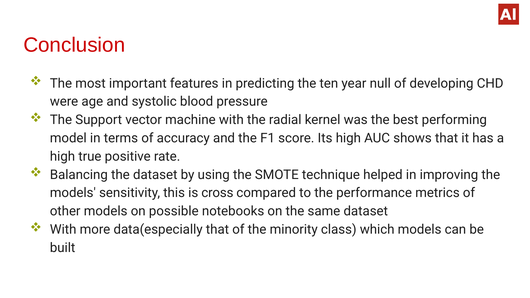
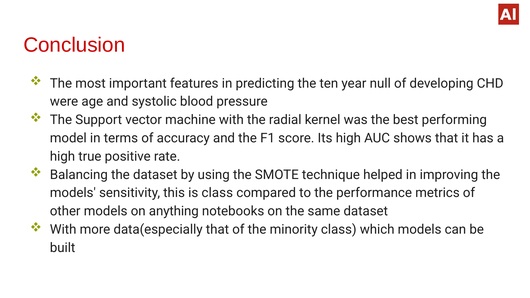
is cross: cross -> class (217, 193)
possible: possible -> anything (174, 211)
